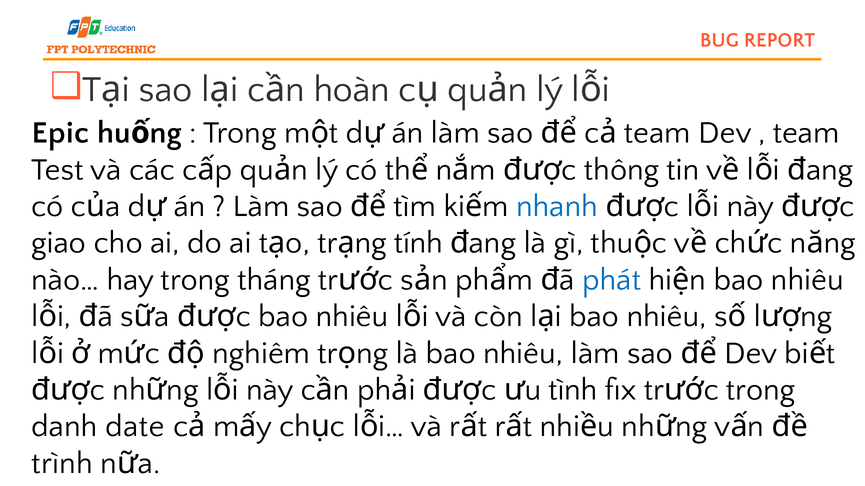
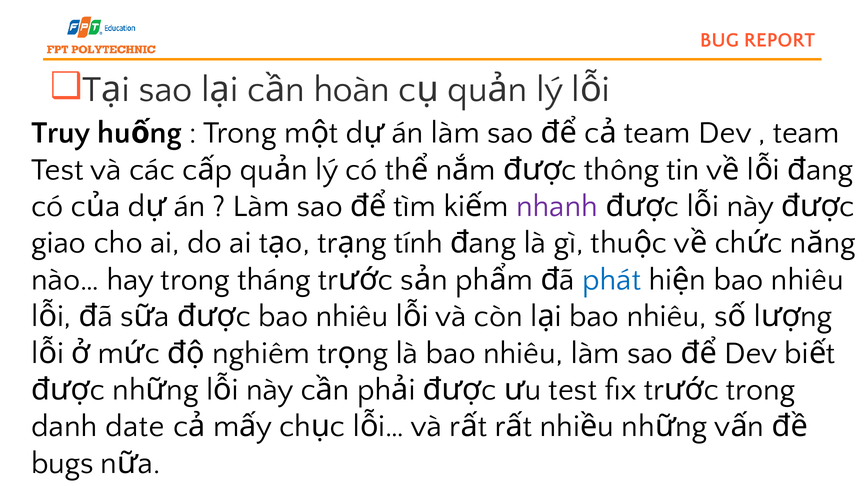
Epic: Epic -> Truy (61, 133)
nhanh colour: blue -> purple (557, 206)
tình: tình -> test (573, 390)
trình: trình -> bugs (62, 464)
